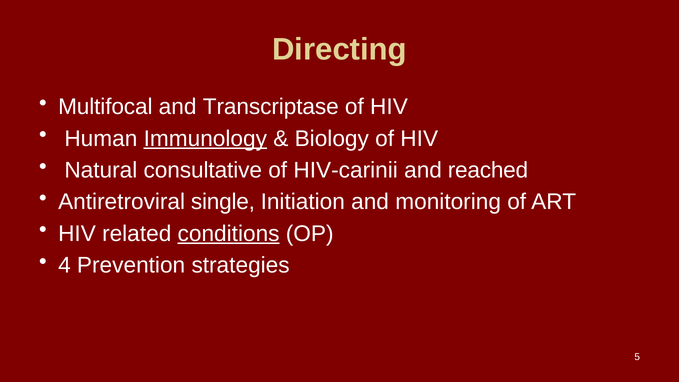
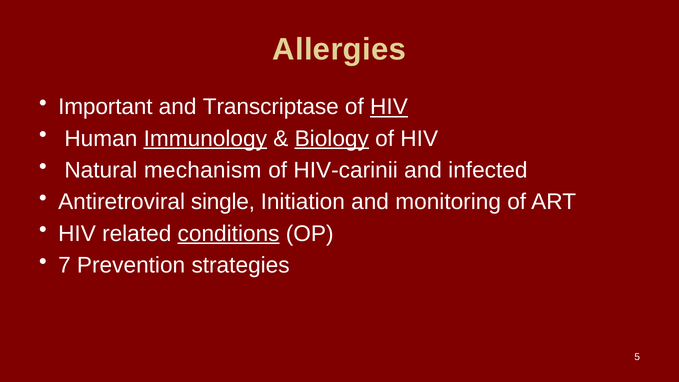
Directing: Directing -> Allergies (339, 49)
Multifocal: Multifocal -> Important (105, 107)
HIV underline: none -> present (389, 107)
Biology underline: none -> present (332, 139)
consultative: consultative -> mechanism (203, 170)
reached: reached -> infected (488, 170)
4: 4 -> 7 (64, 265)
